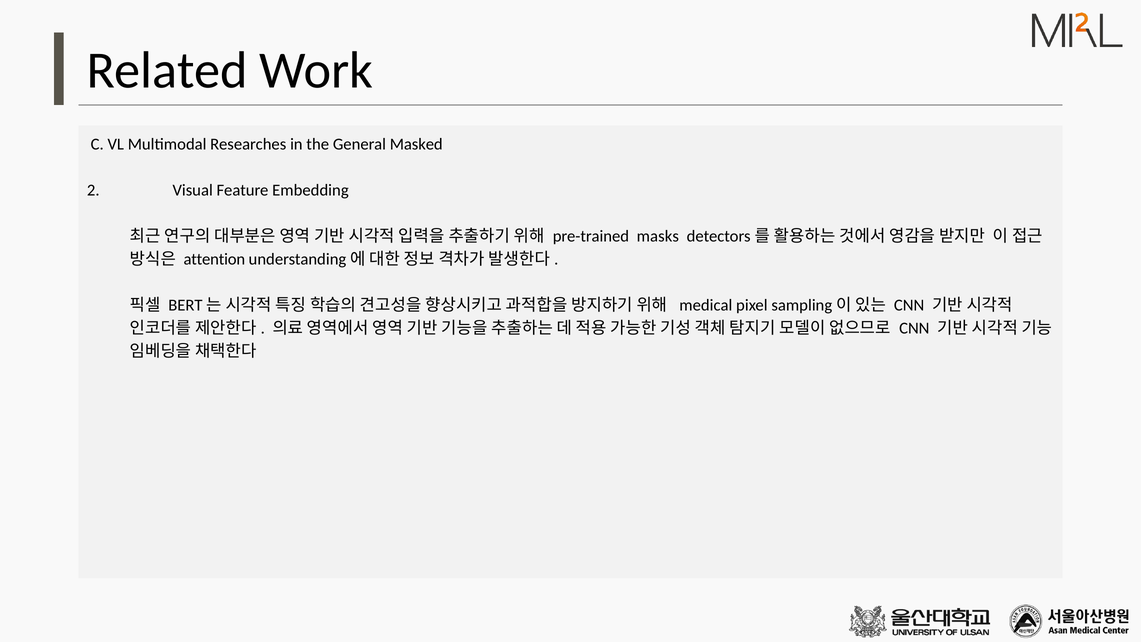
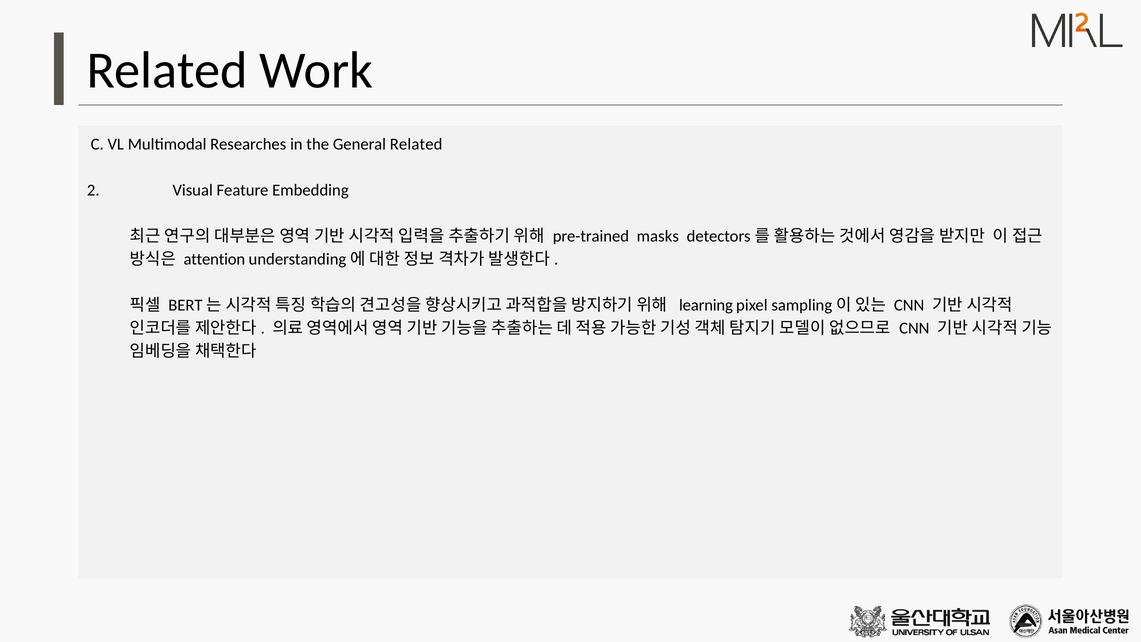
General Masked: Masked -> Related (416, 144)
medical: medical -> learning (706, 305)
